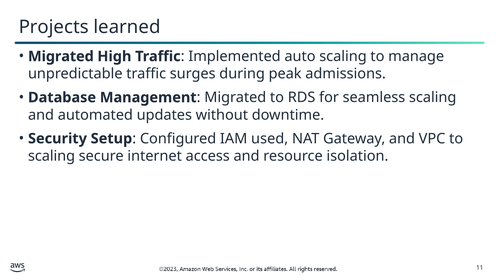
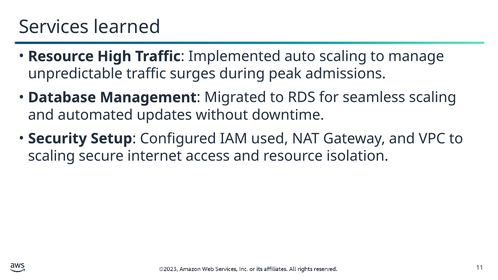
Projects: Projects -> Services (54, 27)
Migrated: Migrated -> Resource (61, 56)
